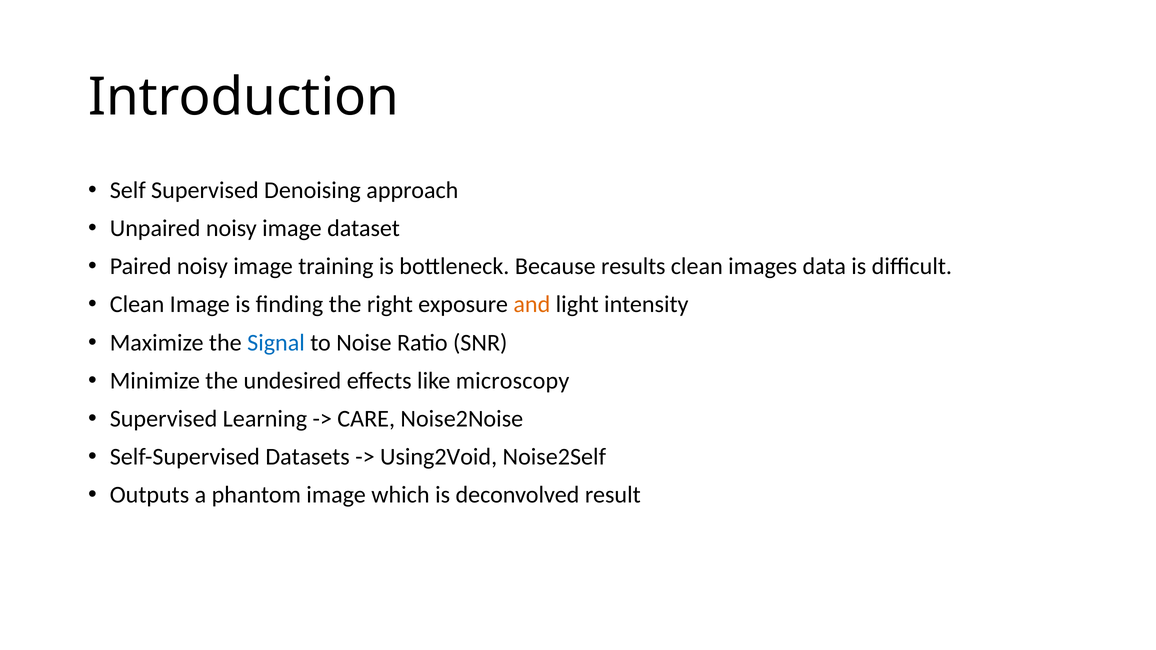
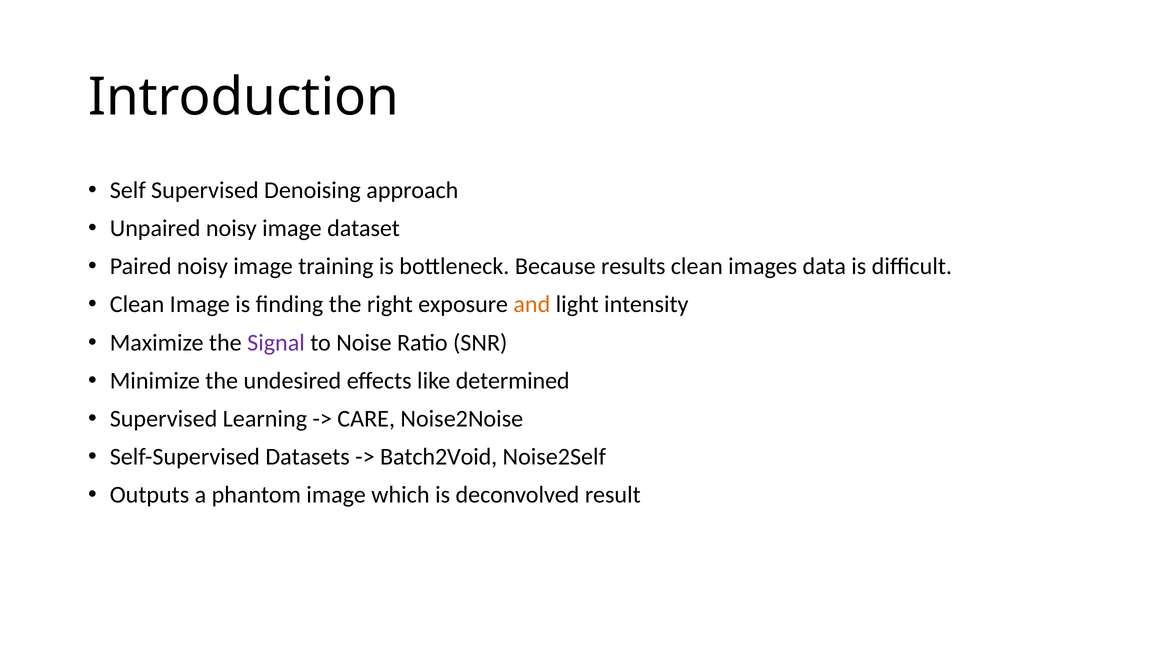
Signal colour: blue -> purple (276, 343)
microscopy: microscopy -> determined (513, 381)
Using2Void: Using2Void -> Batch2Void (439, 457)
